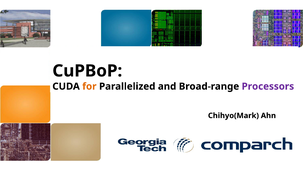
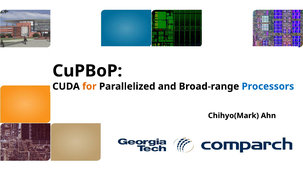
Processors colour: purple -> blue (268, 87)
